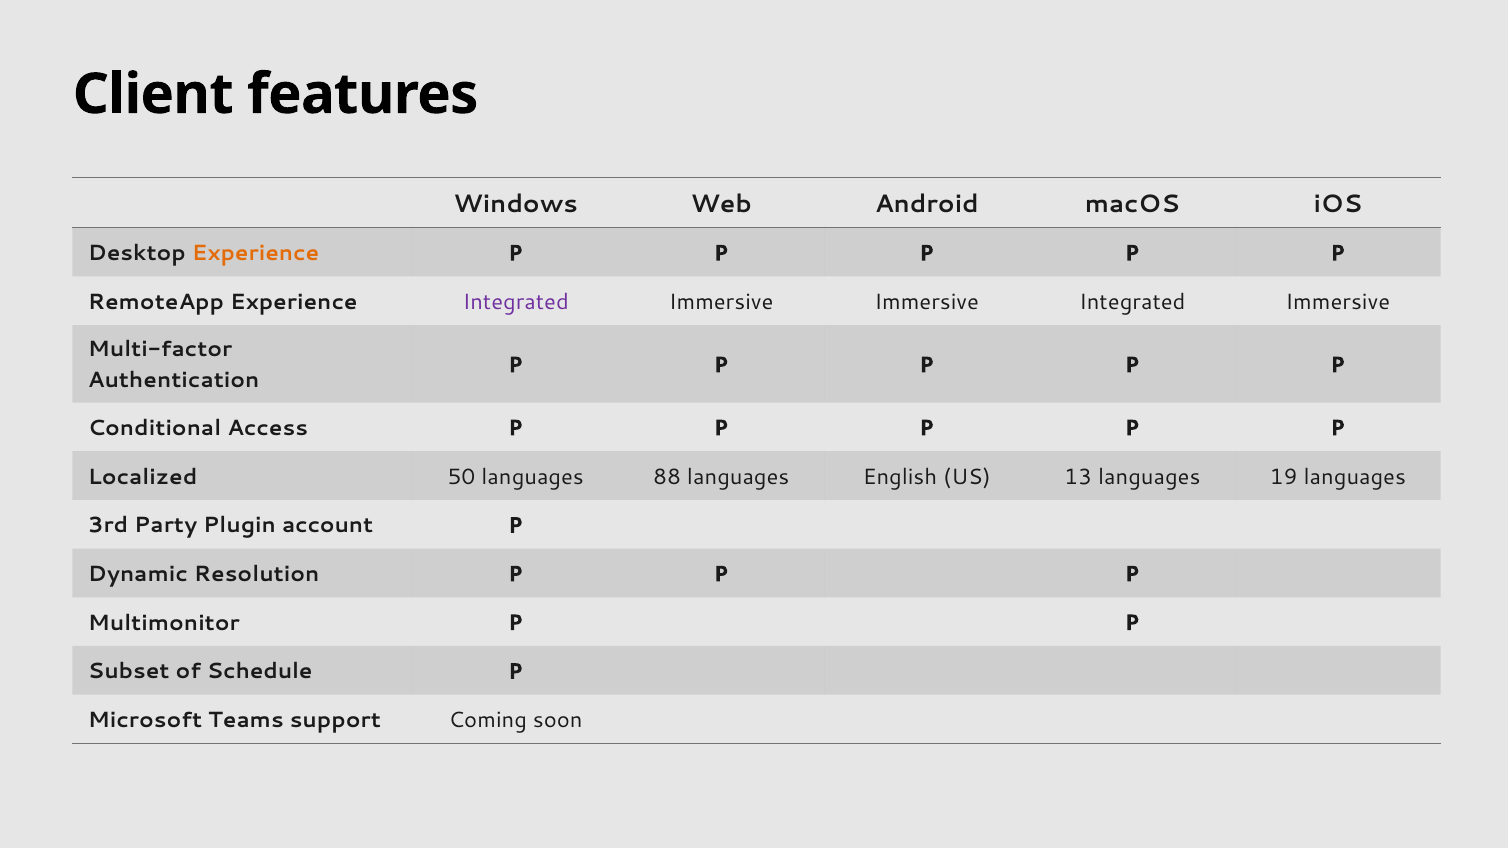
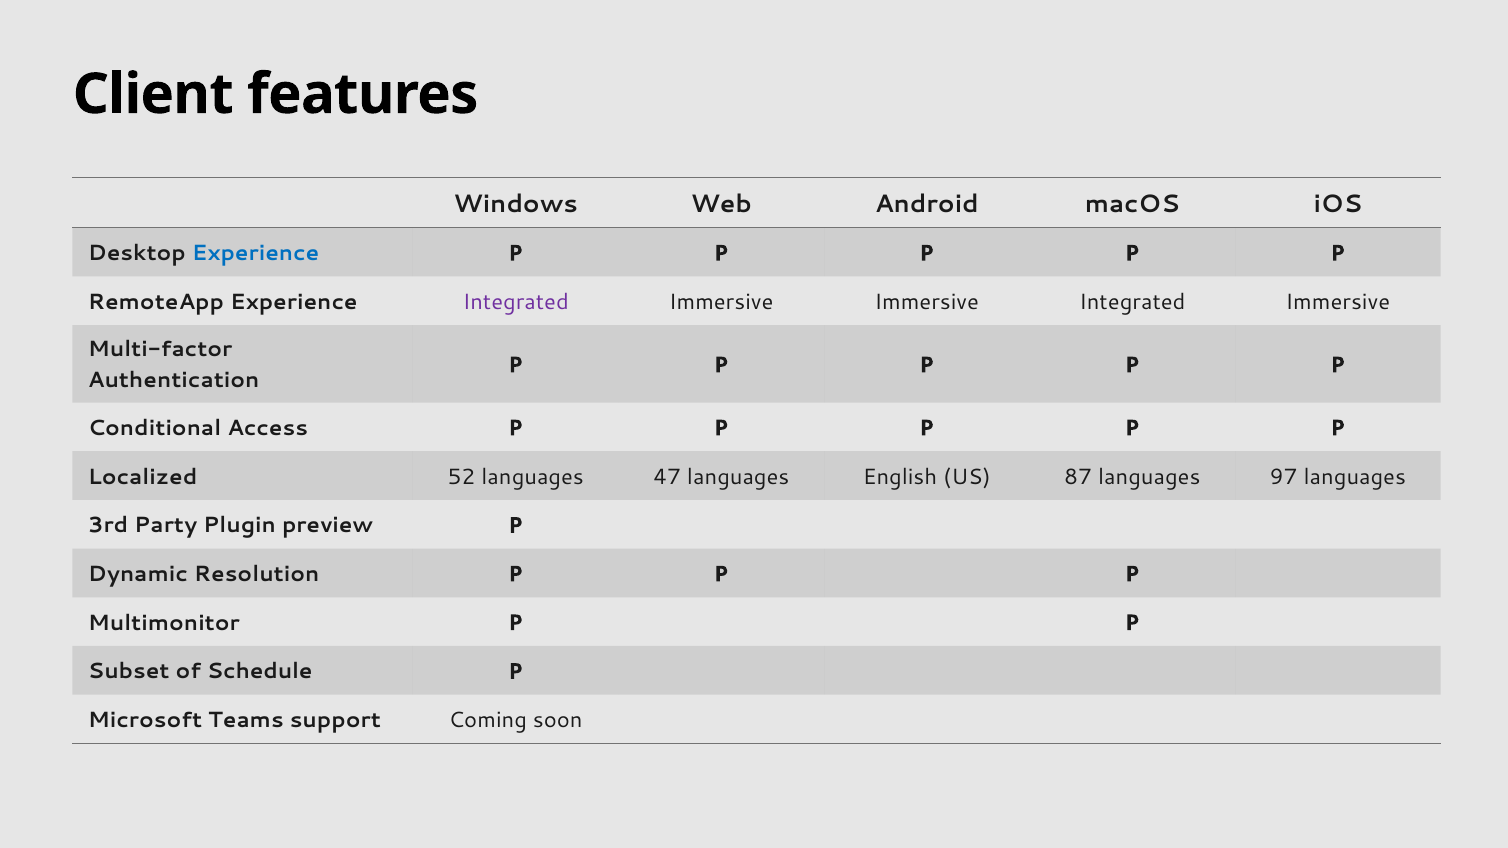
Experience colour: orange -> blue (256, 253)
50: 50 -> 52 (461, 477)
88: 88 -> 47 (667, 477)
13: 13 -> 87 (1078, 477)
19: 19 -> 97 (1284, 477)
account: account -> preview (328, 526)
